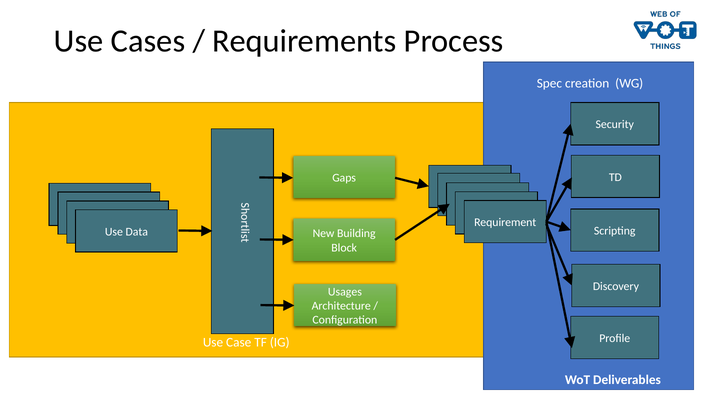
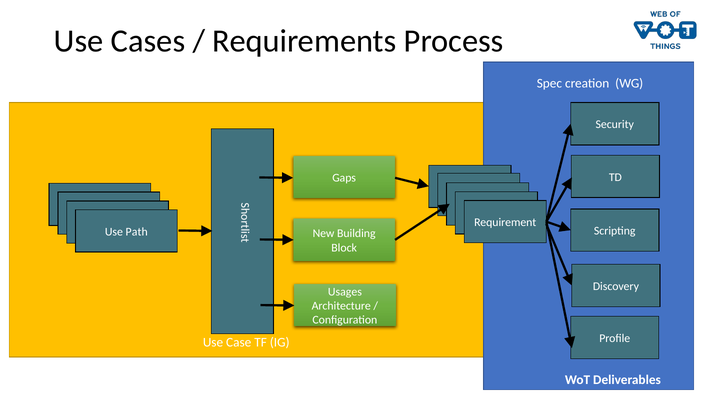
Data: Data -> Path (137, 232)
